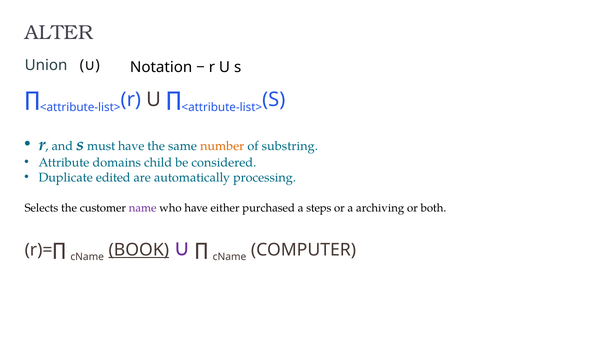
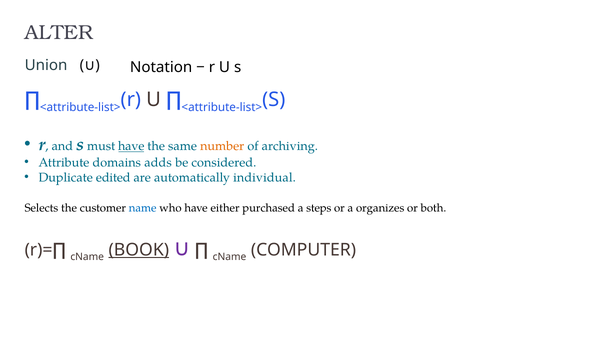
have underline: none -> present (131, 146)
substring: substring -> archiving (290, 146)
child: child -> adds (158, 163)
processing: processing -> individual (265, 178)
name colour: purple -> blue (143, 208)
archiving: archiving -> organizes (380, 208)
